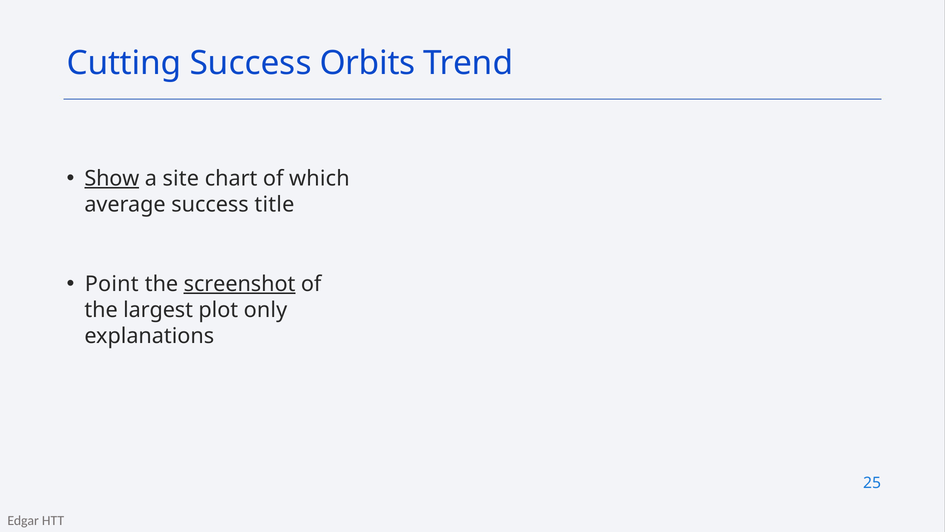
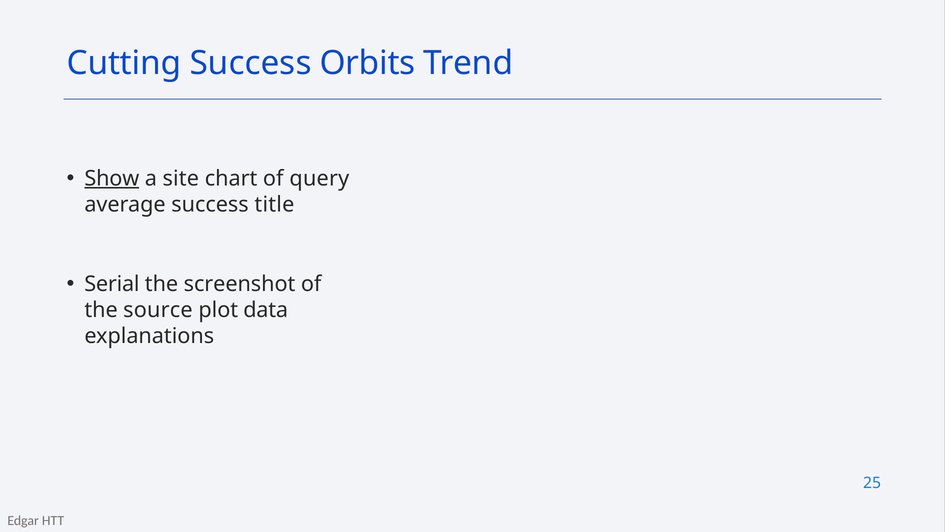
which: which -> query (319, 178)
Point: Point -> Serial (112, 284)
screenshot underline: present -> none (240, 284)
largest: largest -> source (158, 310)
only: only -> data (266, 310)
